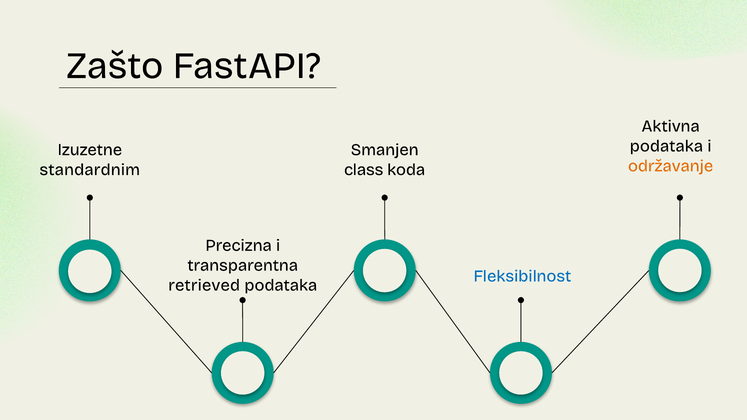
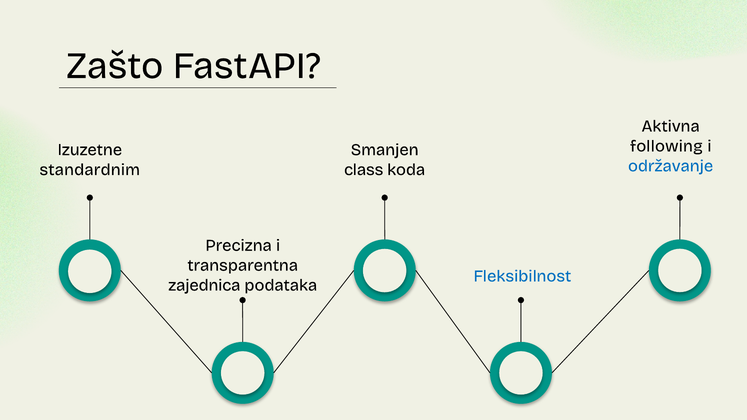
podataka: podataka -> following (666, 146)
održavanje colour: orange -> blue (671, 166)
retrieved: retrieved -> zajednica (204, 285)
